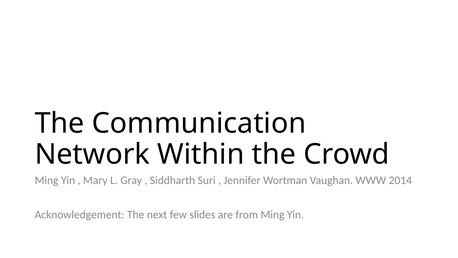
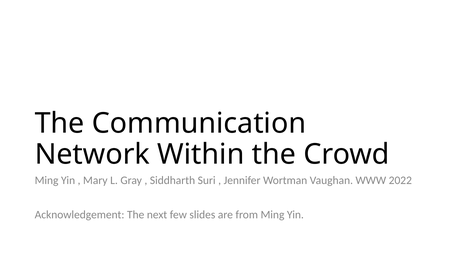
2014: 2014 -> 2022 (400, 180)
